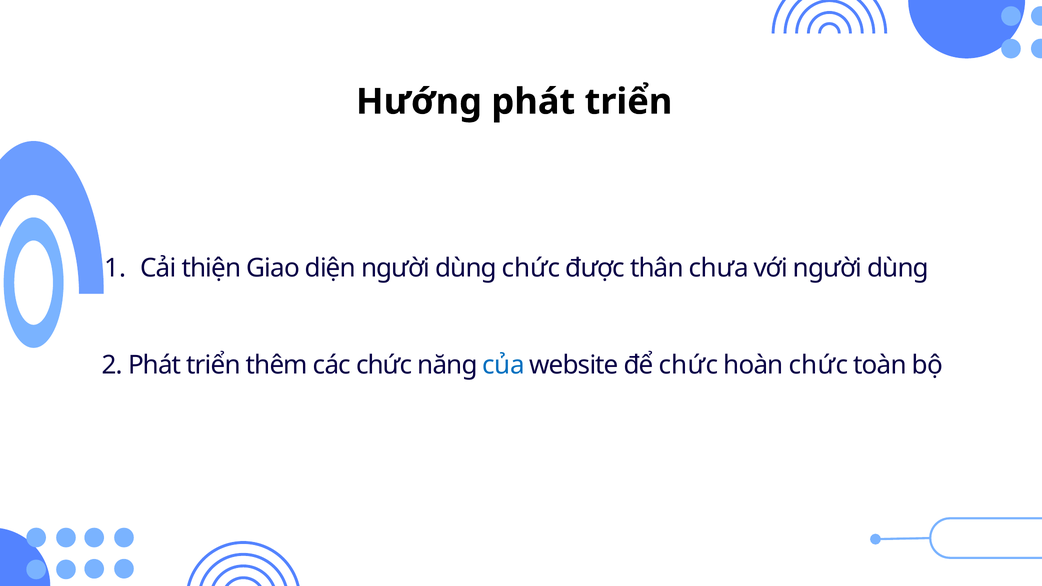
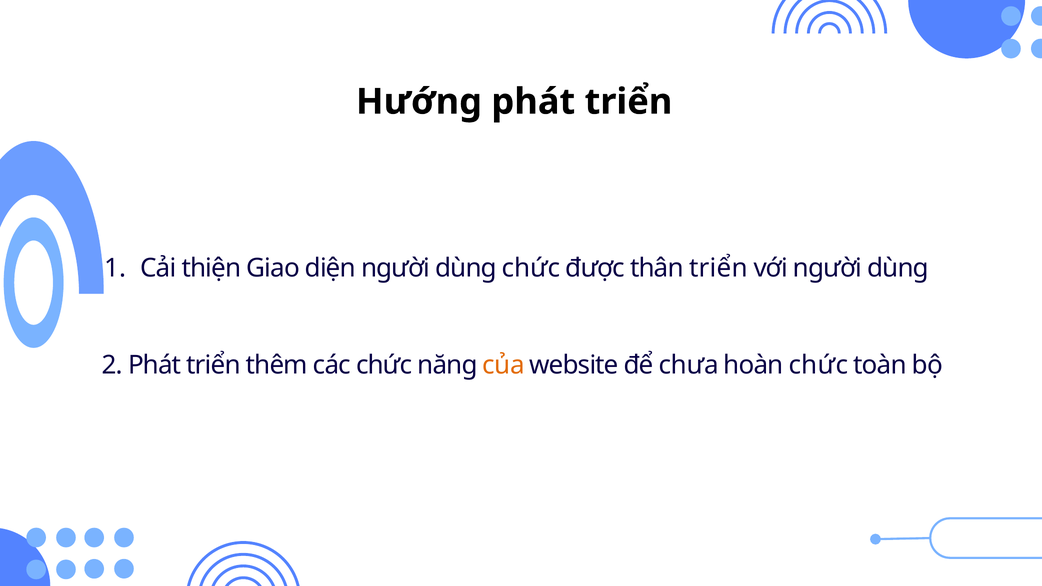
thân chưa: chưa -> triển (718, 268)
của colour: blue -> orange (504, 365)
để chức: chức -> chưa (689, 365)
